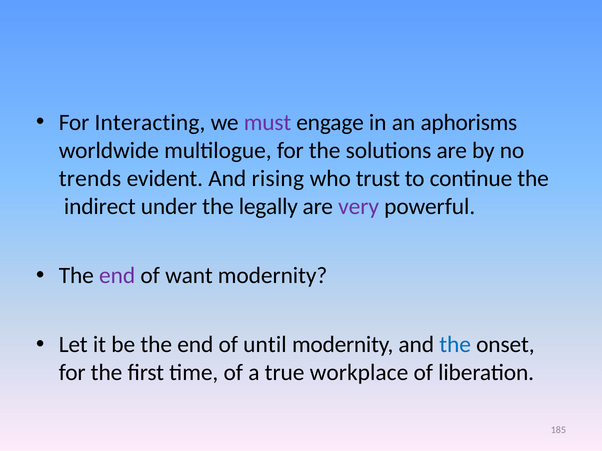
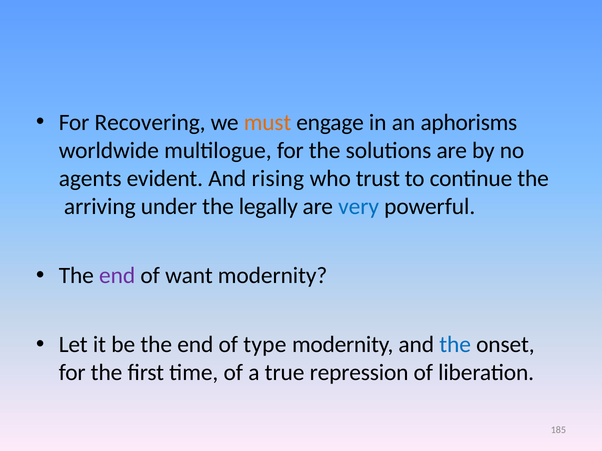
Interacting: Interacting -> Recovering (150, 122)
must colour: purple -> orange (268, 122)
trends: trends -> agents (90, 179)
indirect: indirect -> arriving (100, 207)
very colour: purple -> blue (359, 207)
until: until -> type (265, 345)
workplace: workplace -> repression (359, 373)
